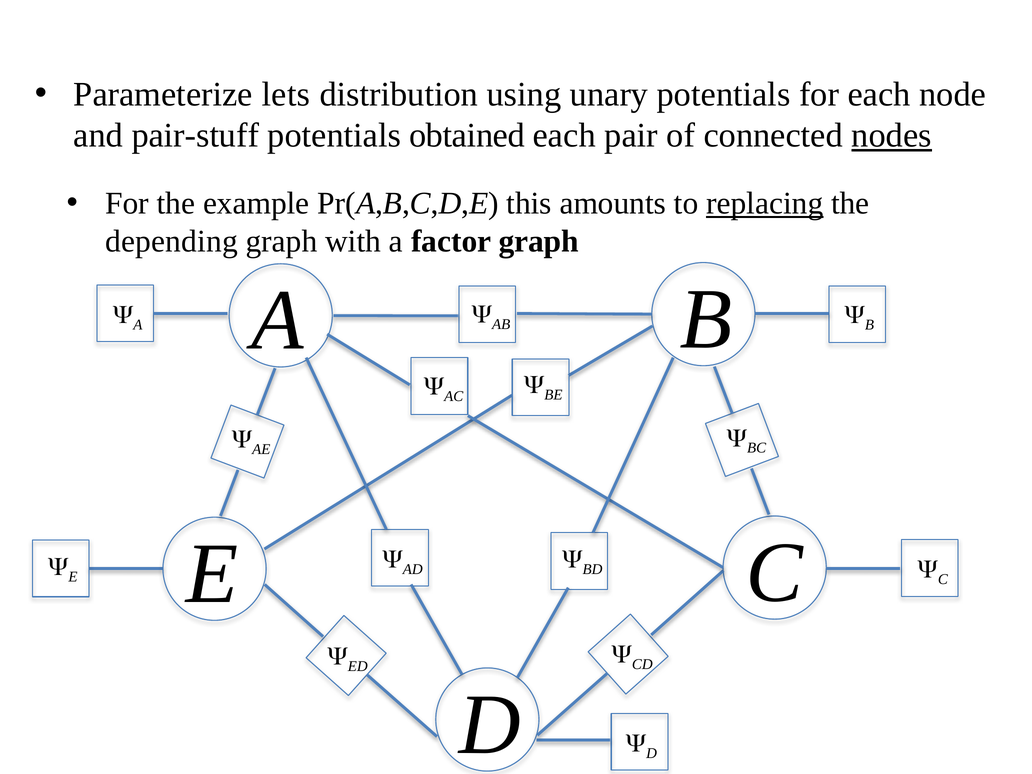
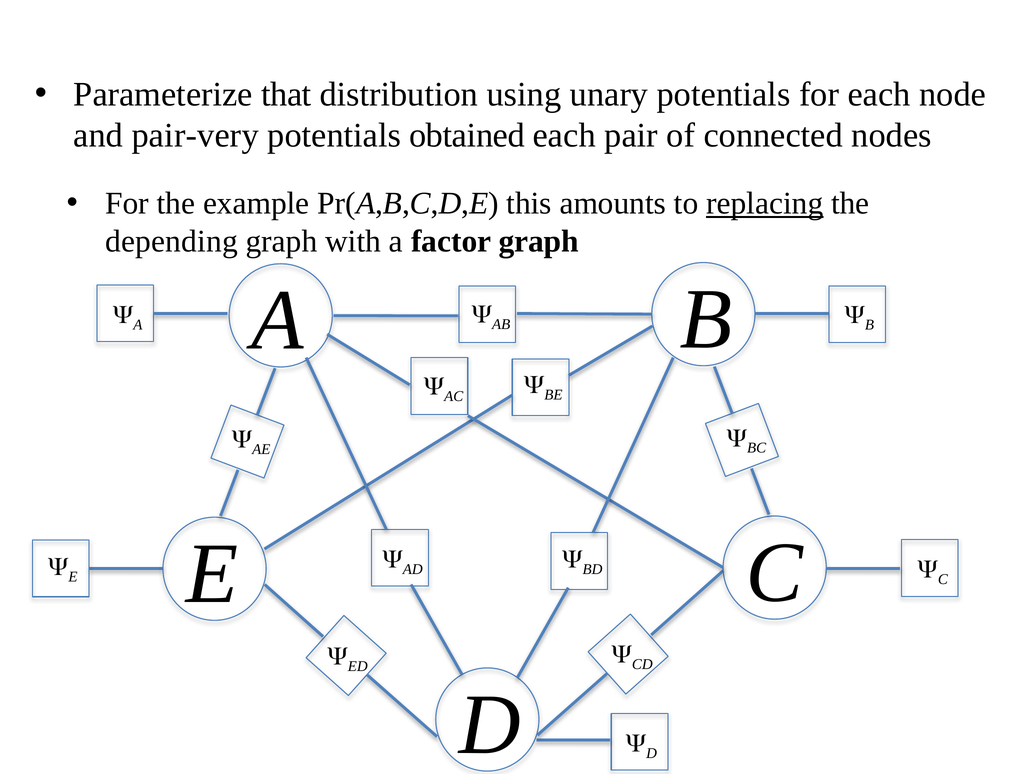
lets: lets -> that (286, 94)
pair-stuff: pair-stuff -> pair-very (195, 135)
nodes underline: present -> none (892, 135)
